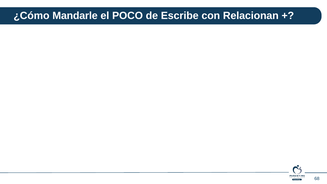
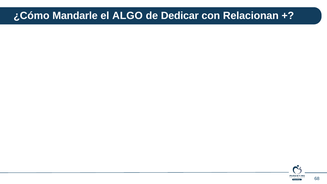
POCO: POCO -> ALGO (127, 16)
Escribe: Escribe -> Dedicar (180, 16)
